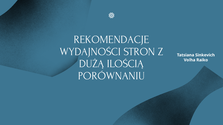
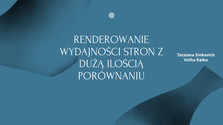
REKOMENDACJE: REKOMENDACJE -> RENDEROWANIE (111, 40)
